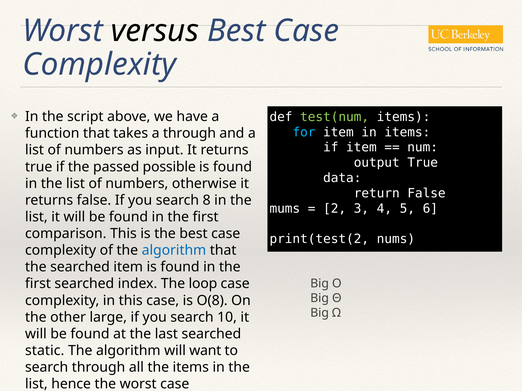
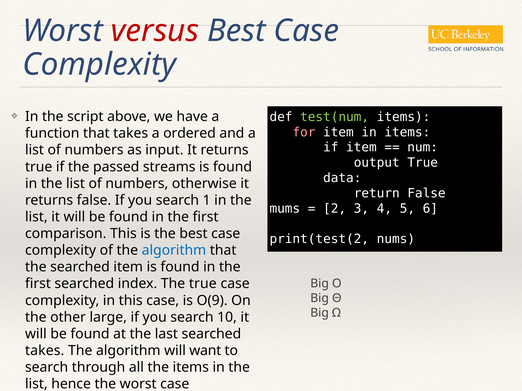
versus colour: black -> red (155, 31)
for colour: light blue -> pink (304, 132)
a through: through -> ordered (189, 133)
possible: possible -> streams (169, 167)
8: 8 -> 1 (207, 200)
The loop: loop -> true (203, 284)
O(8: O(8 -> O(9 (212, 301)
static: static -> takes (45, 351)
